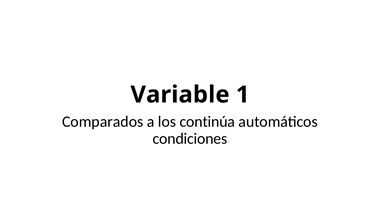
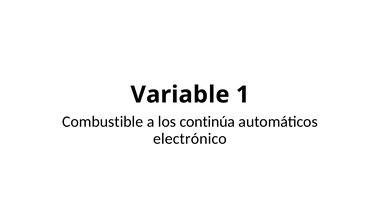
Comparados: Comparados -> Combustible (103, 122)
condiciones: condiciones -> electrónico (190, 139)
